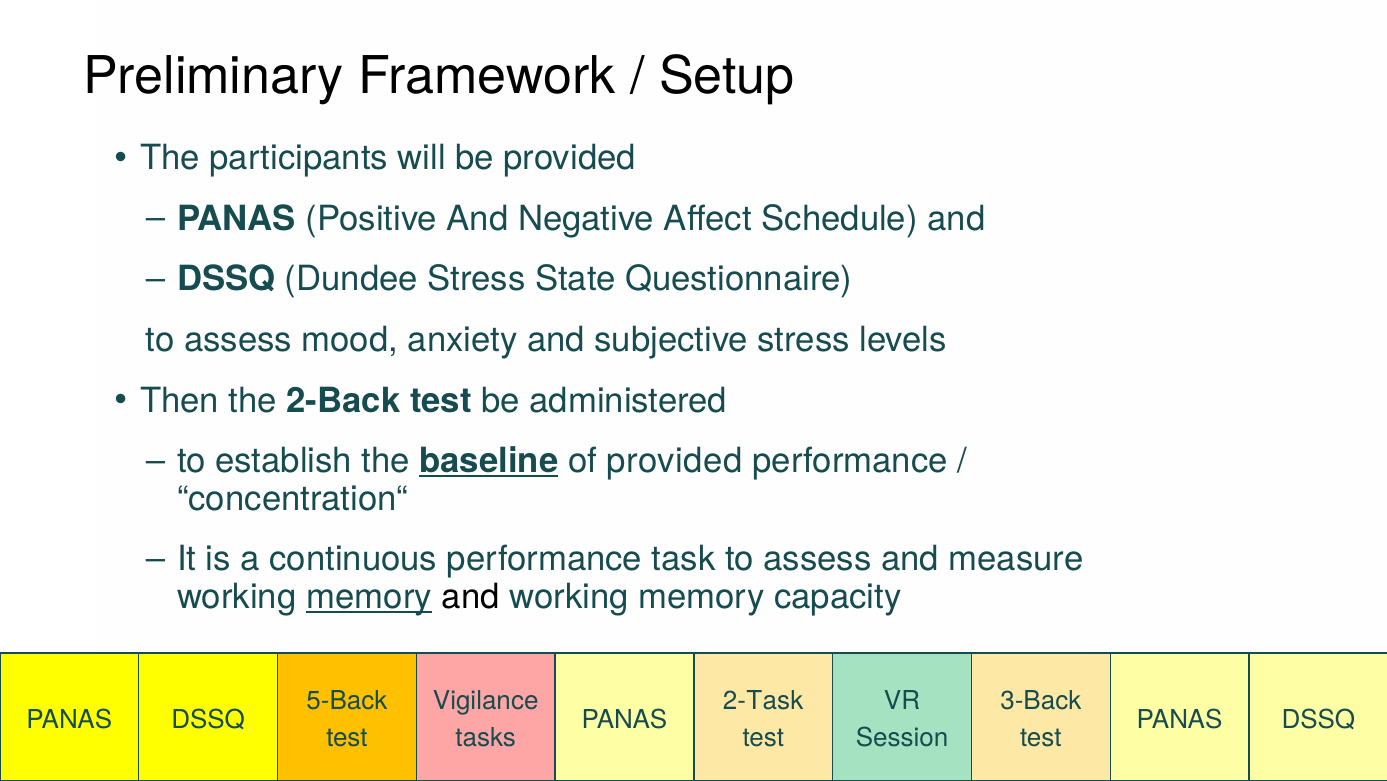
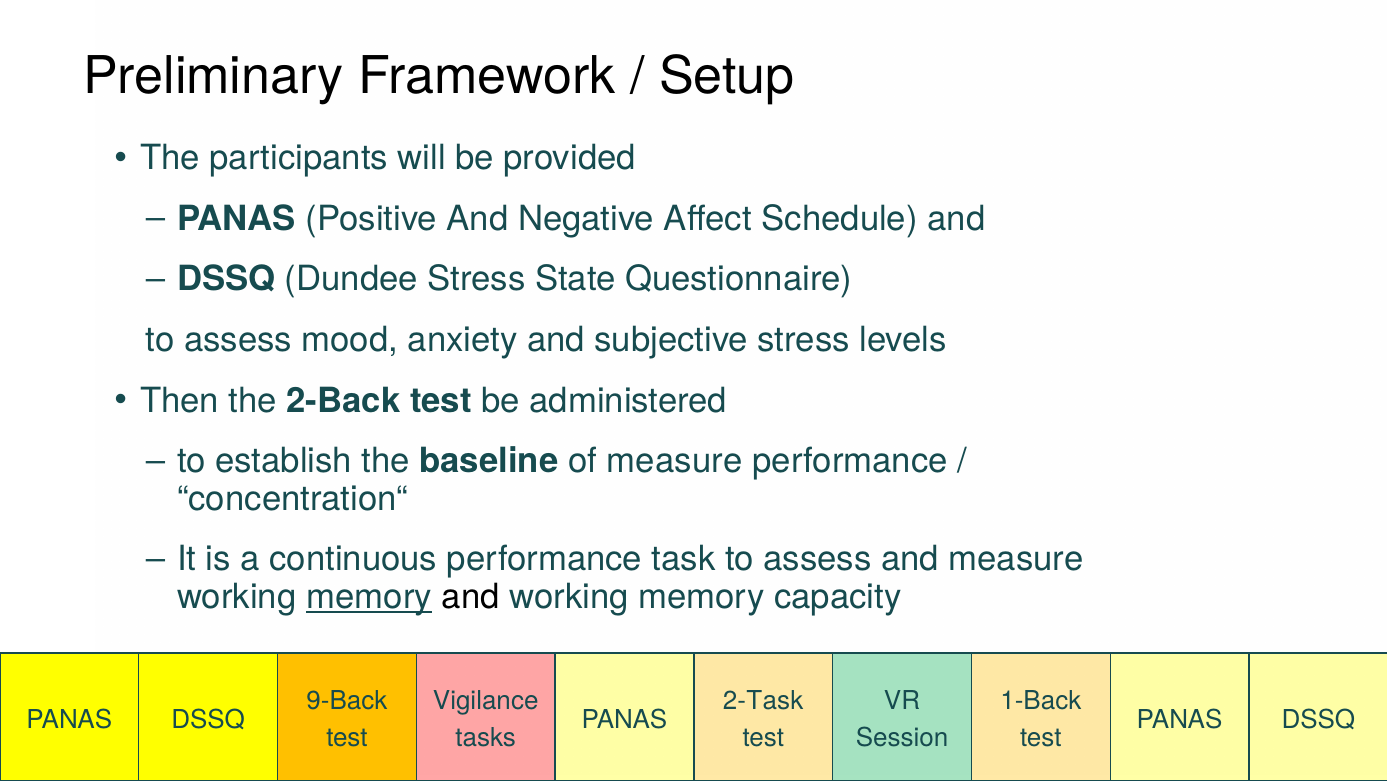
baseline underline: present -> none (489, 461)
of provided: provided -> measure (675, 461)
5-Back: 5-Back -> 9-Back (347, 701)
3-Back: 3-Back -> 1-Back (1041, 701)
